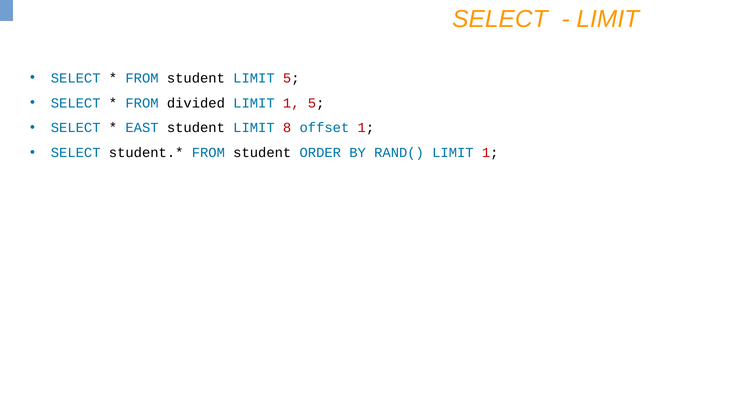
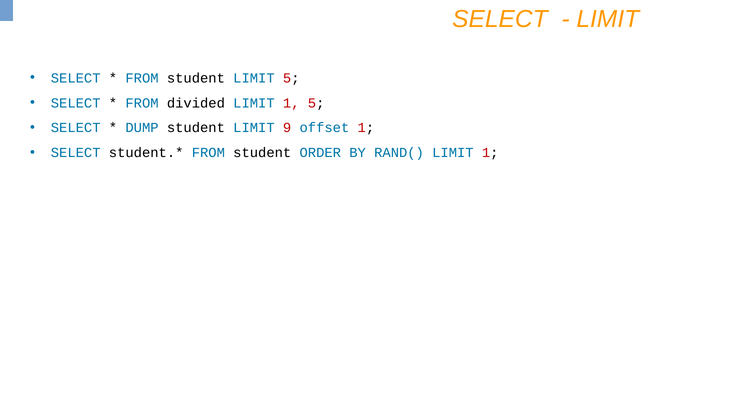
EAST: EAST -> DUMP (142, 128)
8: 8 -> 9 (287, 128)
